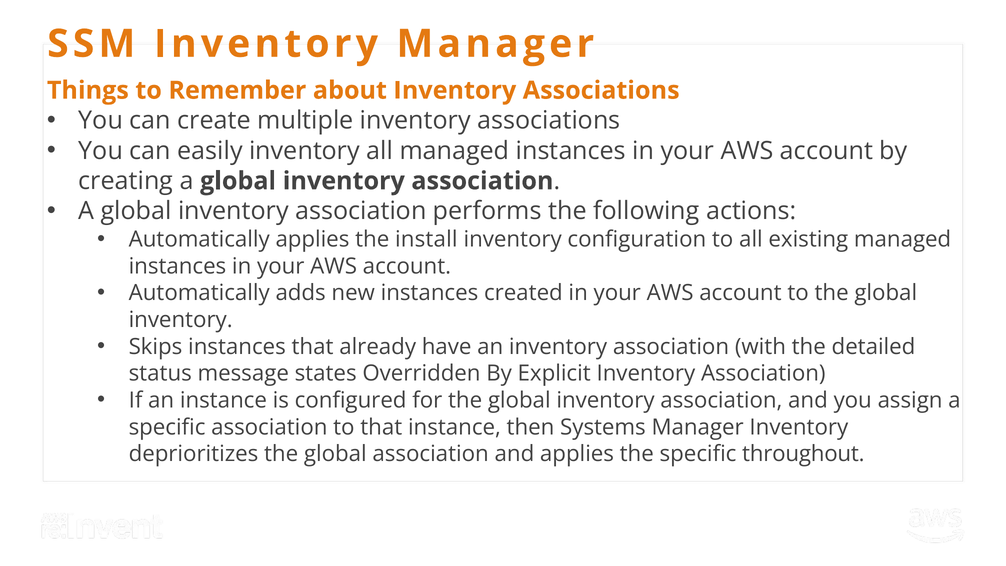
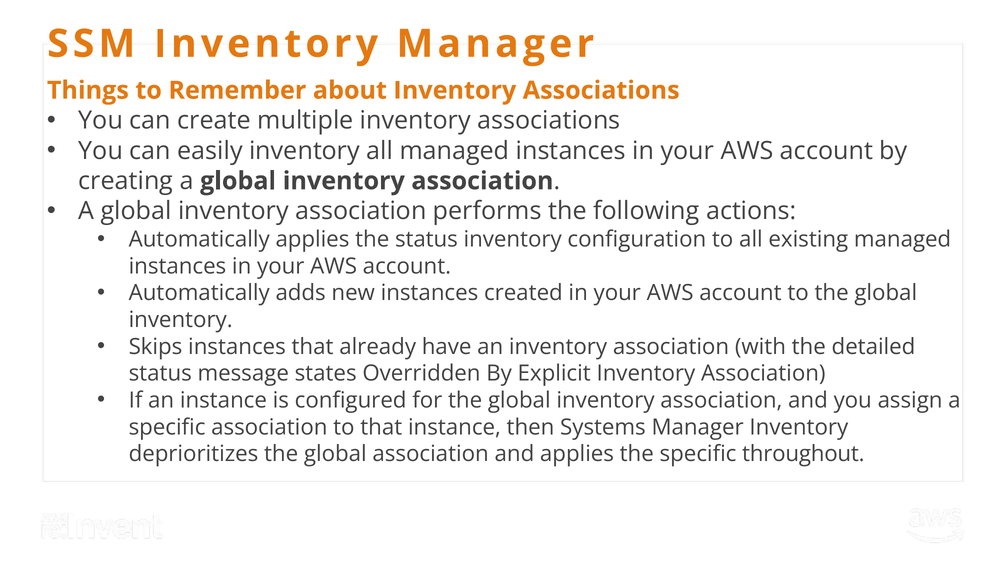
the install: install -> status (426, 239)
